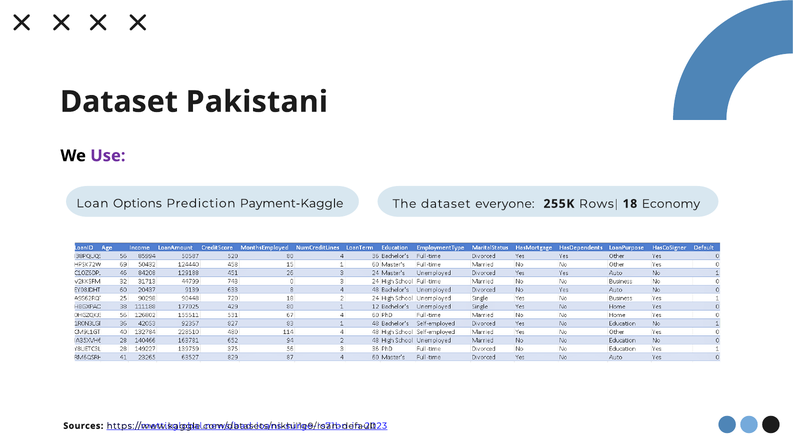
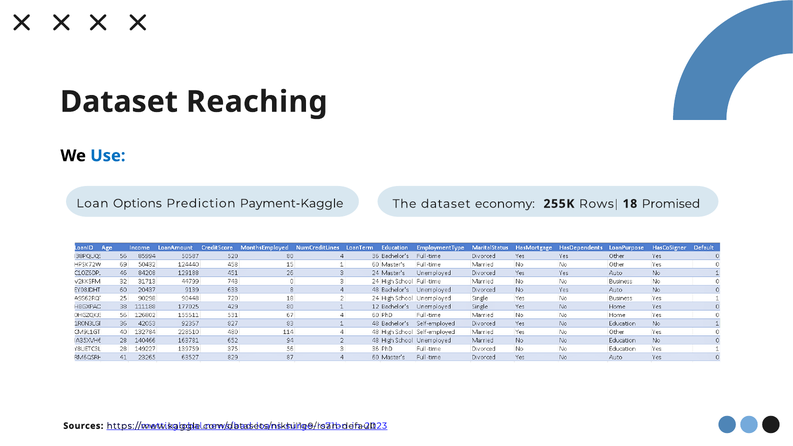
Pakistani: Pakistani -> Reaching (257, 102)
Use colour: purple -> blue (108, 156)
everyone: everyone -> economy (505, 204)
Economy: Economy -> Promised (671, 204)
